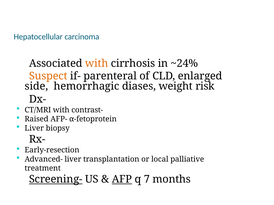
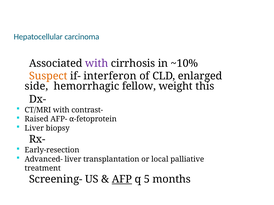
with colour: orange -> purple (97, 64)
~24%: ~24% -> ~10% (184, 64)
parenteral: parenteral -> interferon (110, 76)
diases: diases -> fellow (139, 86)
risk: risk -> this (205, 86)
Screening- underline: present -> none (56, 180)
7: 7 -> 5 (147, 180)
